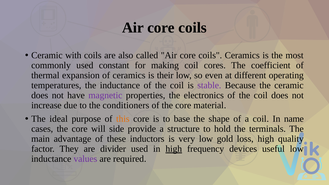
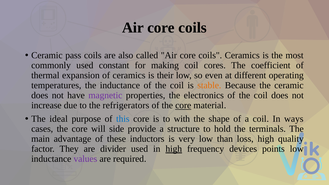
with: with -> pass (73, 55)
stable colour: purple -> orange (209, 85)
conditioners: conditioners -> refrigerators (126, 105)
core underline: none -> present (183, 105)
this colour: orange -> blue (123, 119)
base: base -> with (182, 119)
name: name -> ways (294, 119)
gold: gold -> than (225, 139)
useful: useful -> points (273, 149)
